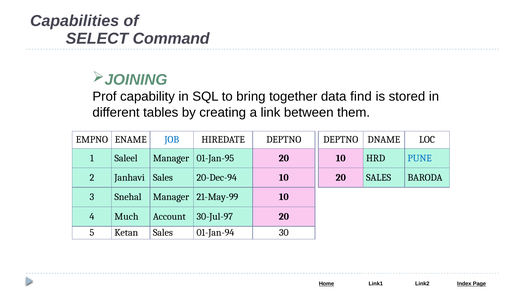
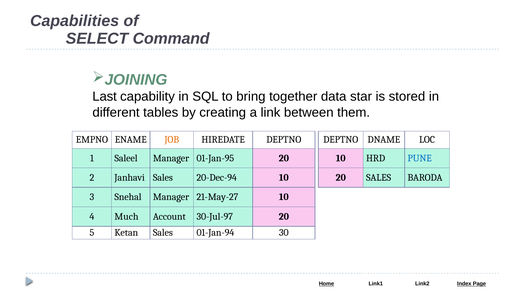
Prof: Prof -> Last (105, 97)
find: find -> star (361, 97)
JOB colour: blue -> orange (172, 140)
21-May-99: 21-May-99 -> 21-May-27 (217, 197)
